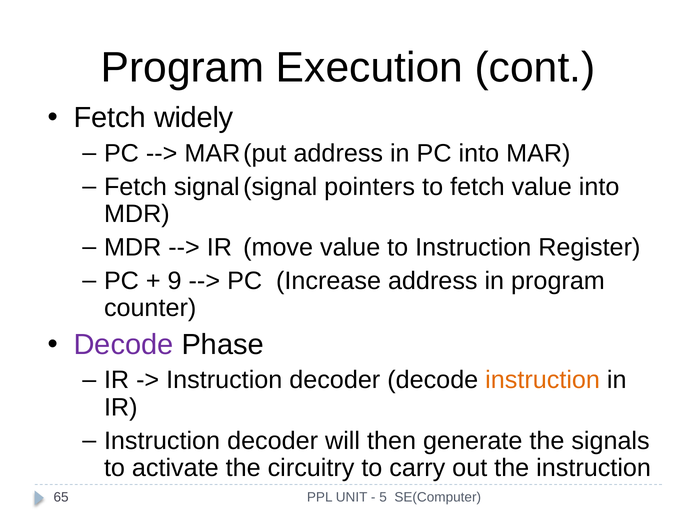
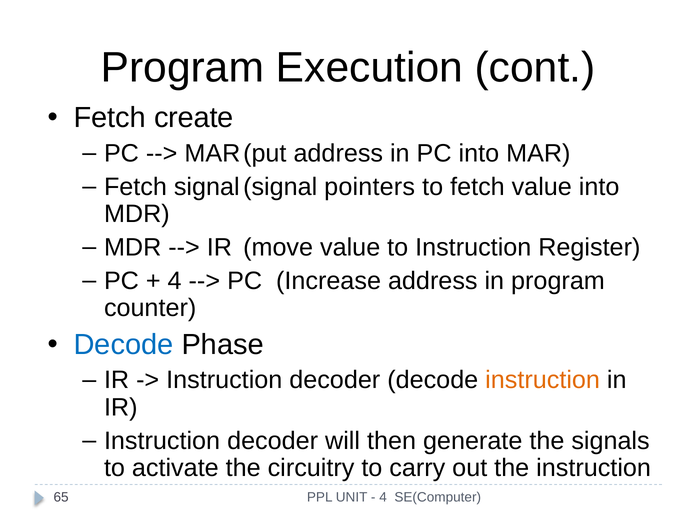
widely: widely -> create (194, 118)
9: 9 -> 4 (175, 281)
Decode colour: purple -> blue (124, 344)
5: 5 -> 4 (383, 497)
